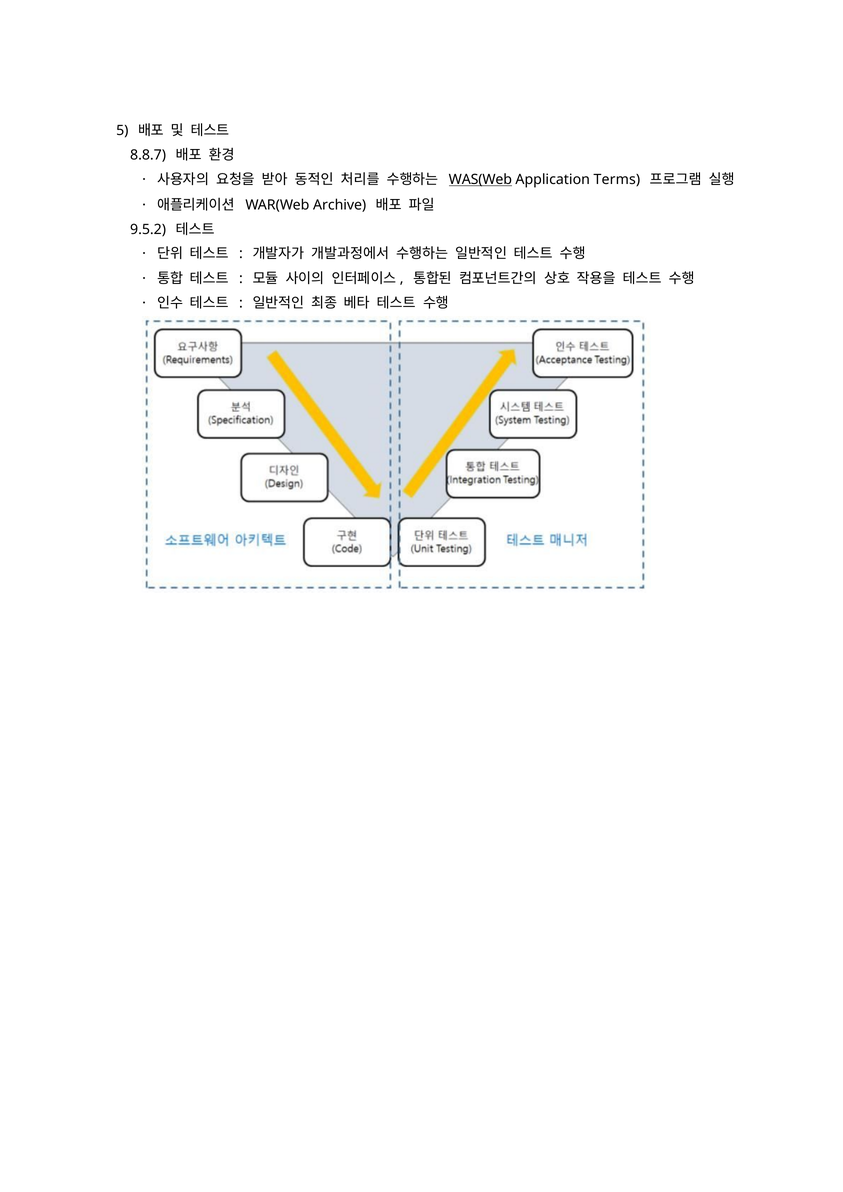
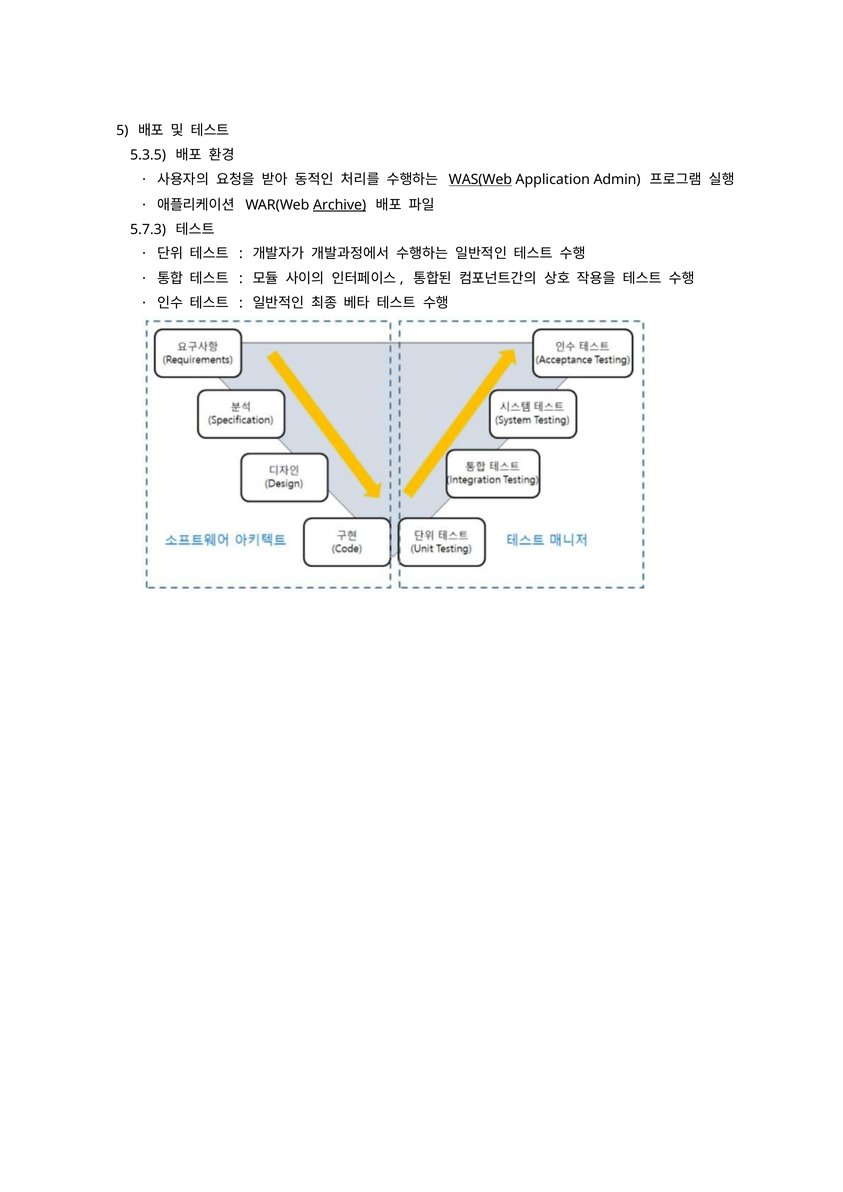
8.8.7: 8.8.7 -> 5.3.5 (148, 155)
Terms: Terms -> Admin (617, 180)
Archive underline: none -> present (340, 205)
9.5.2: 9.5.2 -> 5.7.3 (148, 229)
